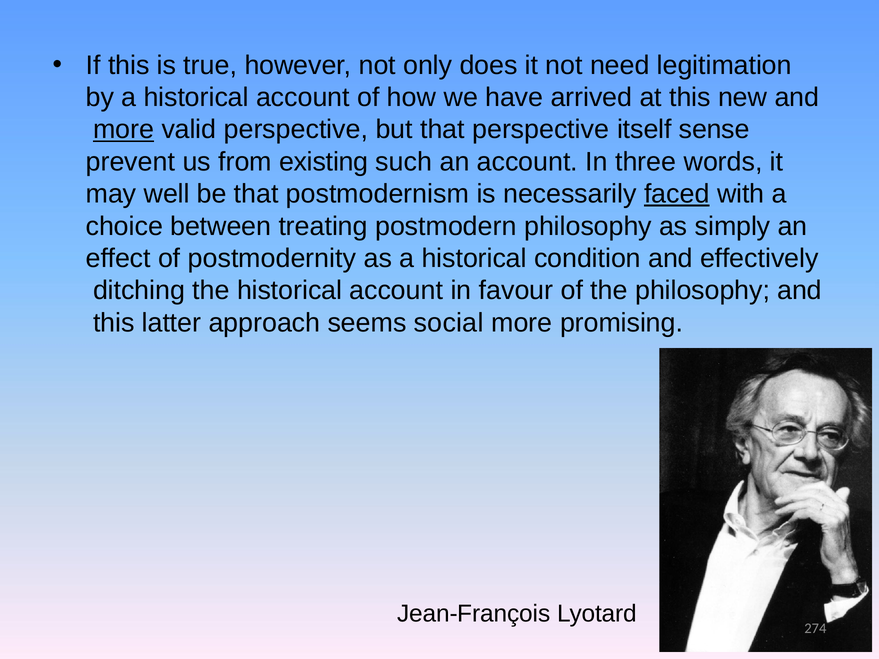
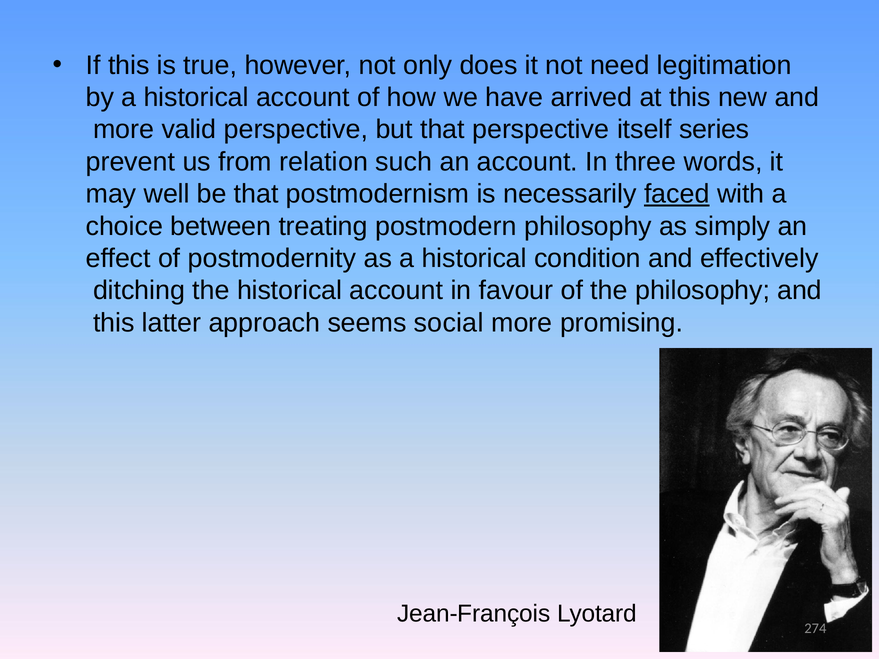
more underline: present -> none (124, 130)
sense: sense -> series (714, 130)
existing: existing -> relation (324, 162)
